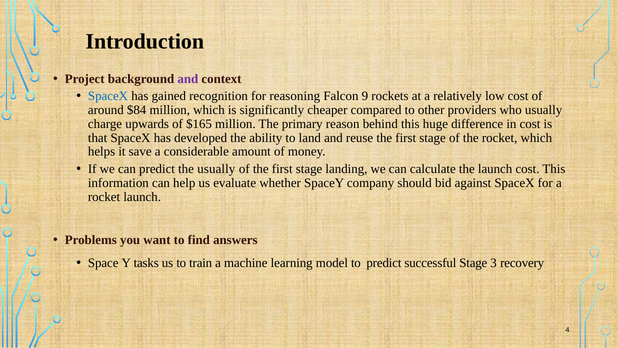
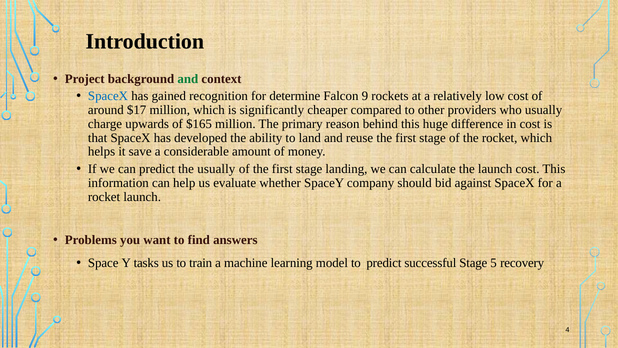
and colour: purple -> green (188, 79)
reasoning: reasoning -> determine (295, 96)
$84: $84 -> $17 (137, 110)
3: 3 -> 5 (494, 263)
